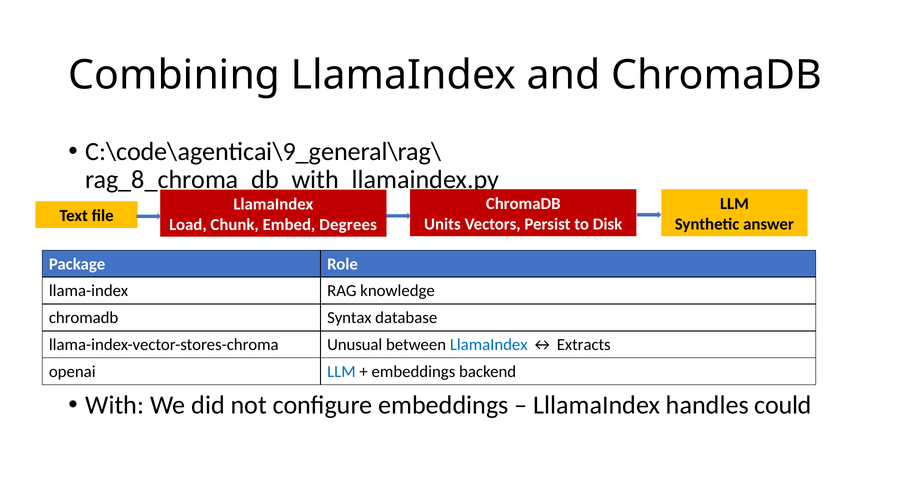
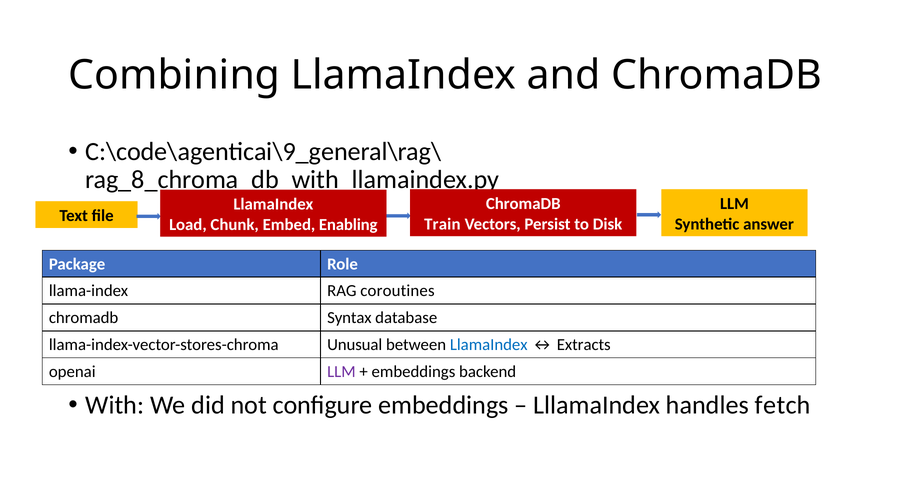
Units: Units -> Train (442, 224)
Degrees: Degrees -> Enabling (348, 225)
knowledge: knowledge -> coroutines (397, 291)
LLM colour: blue -> purple (341, 372)
could: could -> fetch (783, 406)
